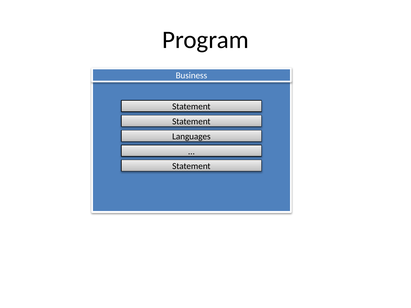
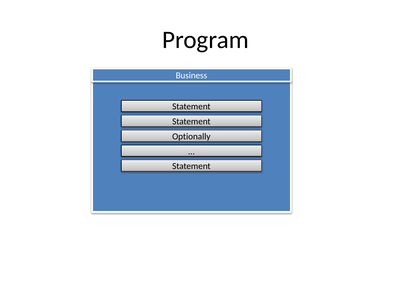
Languages: Languages -> Optionally (191, 137)
